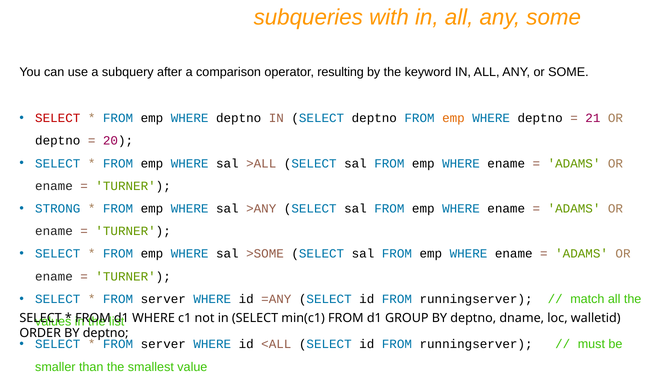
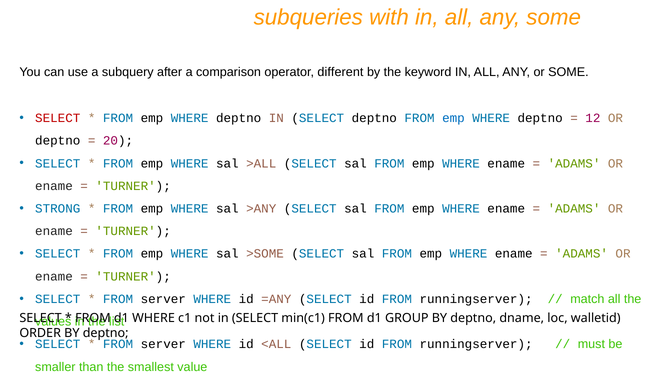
resulting: resulting -> different (340, 72)
emp colour: orange -> blue (453, 118)
21: 21 -> 12 (593, 118)
